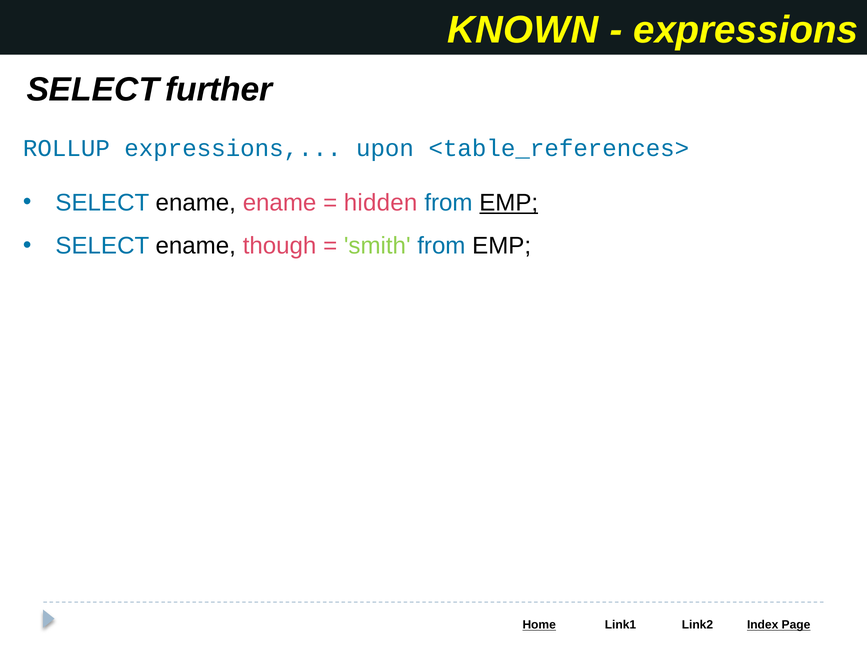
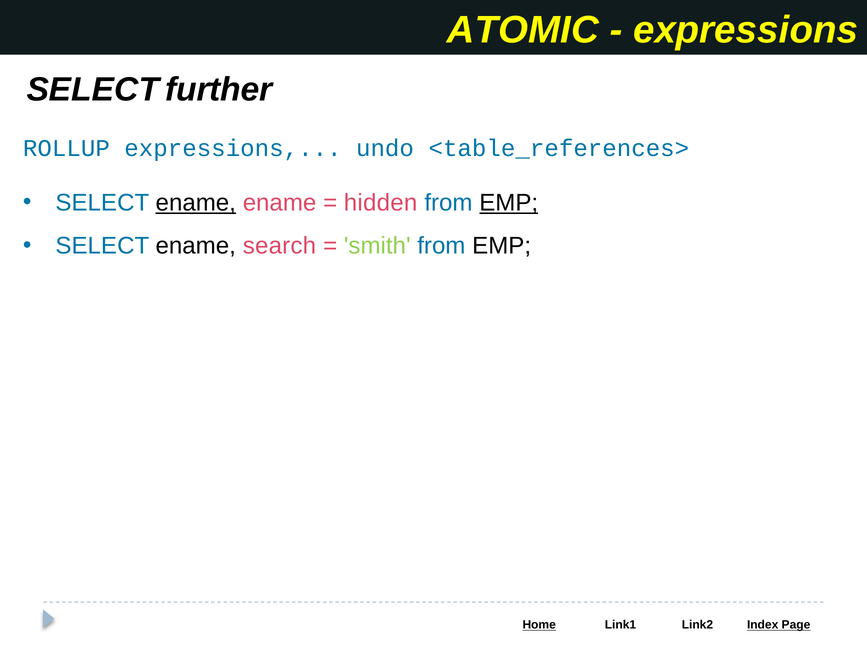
KNOWN: KNOWN -> ATOMIC (523, 30)
upon: upon -> undo (385, 148)
ename underline: none -> present (196, 203)
though: though -> search (279, 246)
